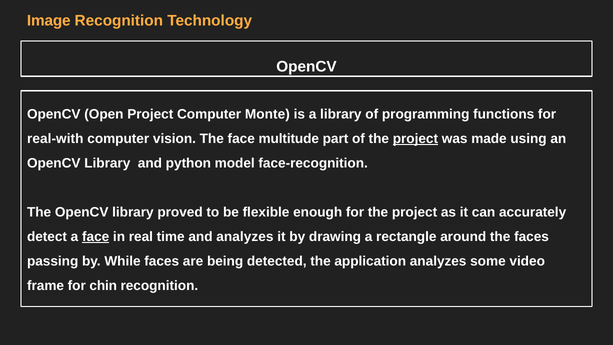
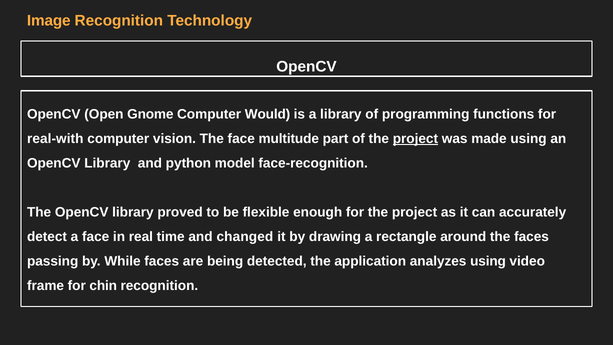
Open Project: Project -> Gnome (150, 114)
Monte: Monte -> Would (268, 114)
face underline: present -> none (96, 237)
and analyzes: analyzes -> changed (245, 237)
analyzes some: some -> using (488, 261)
